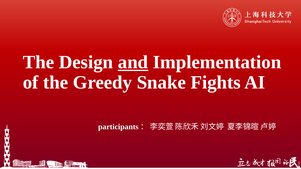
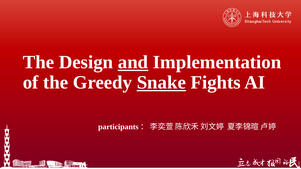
Snake underline: none -> present (161, 83)
